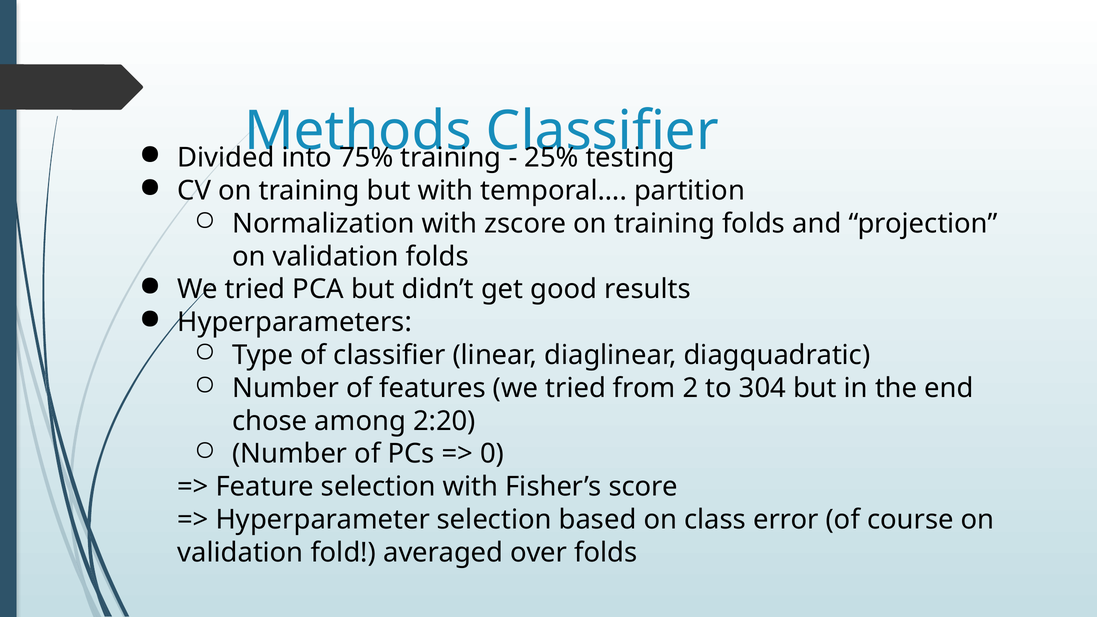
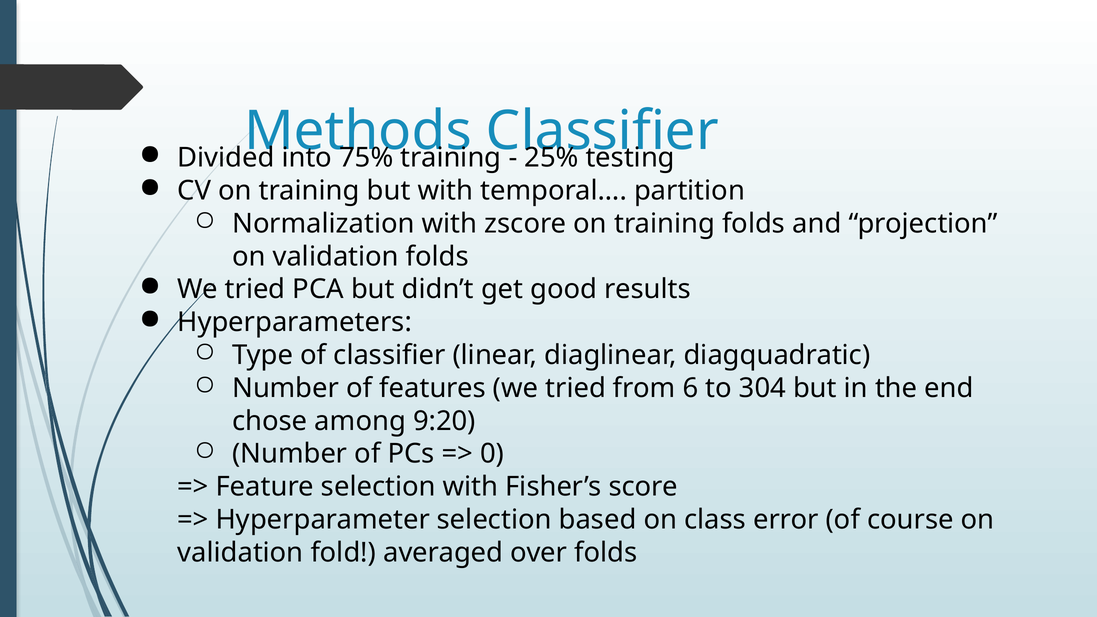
2: 2 -> 6 (690, 388)
2:20: 2:20 -> 9:20 (444, 421)
